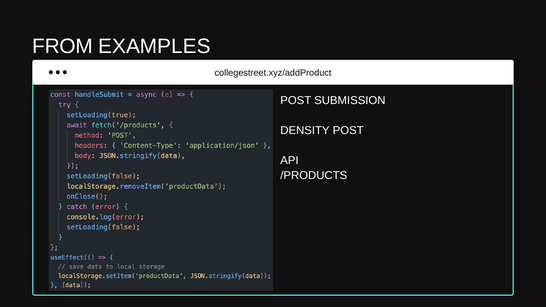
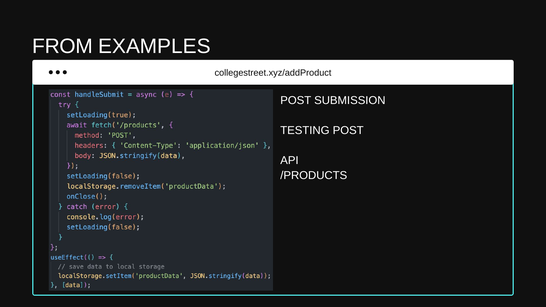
DENSITY: DENSITY -> TESTING (305, 131)
